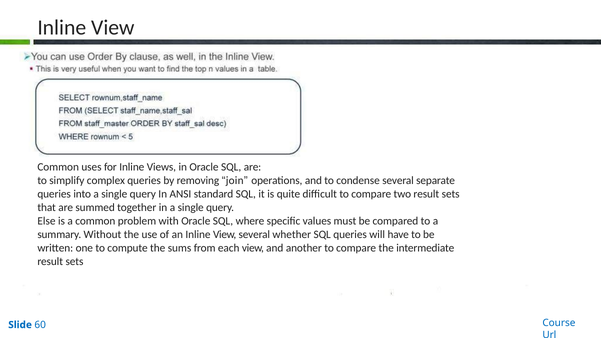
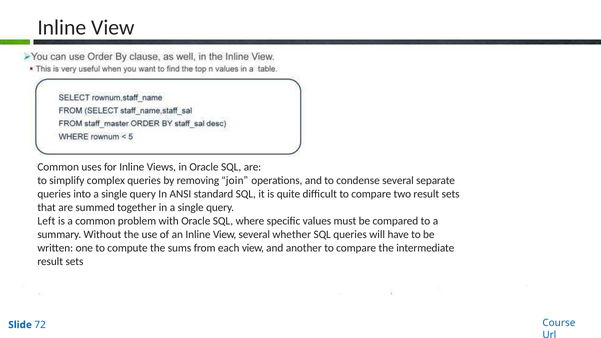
Else: Else -> Left (46, 221)
60: 60 -> 72 (40, 325)
